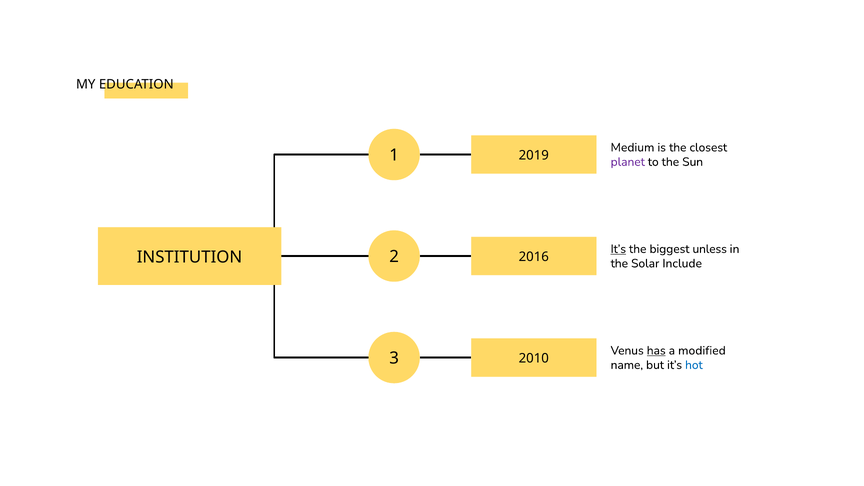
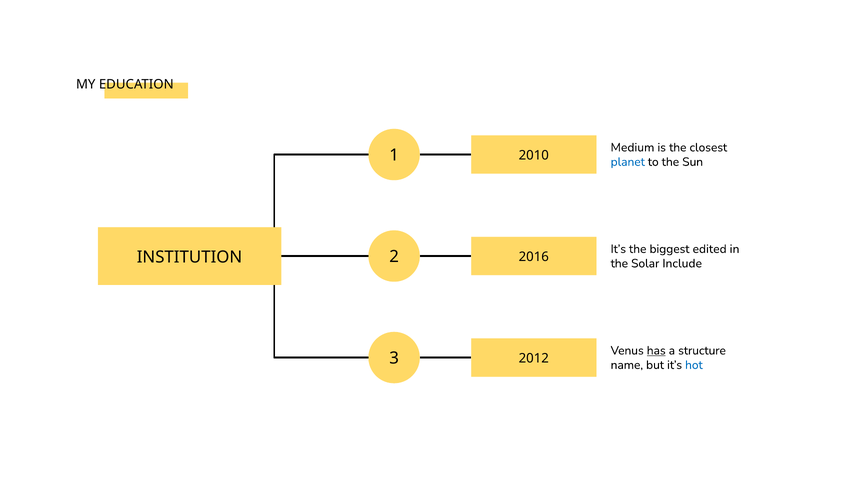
2019: 2019 -> 2010 (534, 155)
planet colour: purple -> blue (628, 162)
It’s underline: present -> none (618, 249)
unless: unless -> edited (710, 249)
modified: modified -> structure (702, 351)
2010: 2010 -> 2012 (534, 358)
